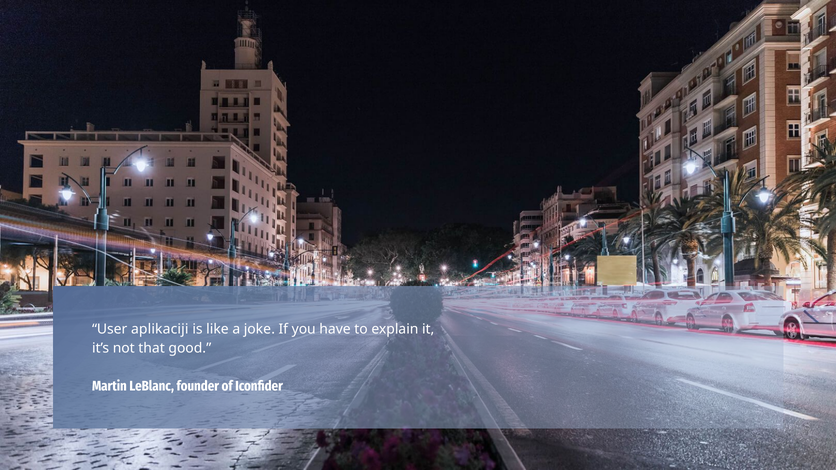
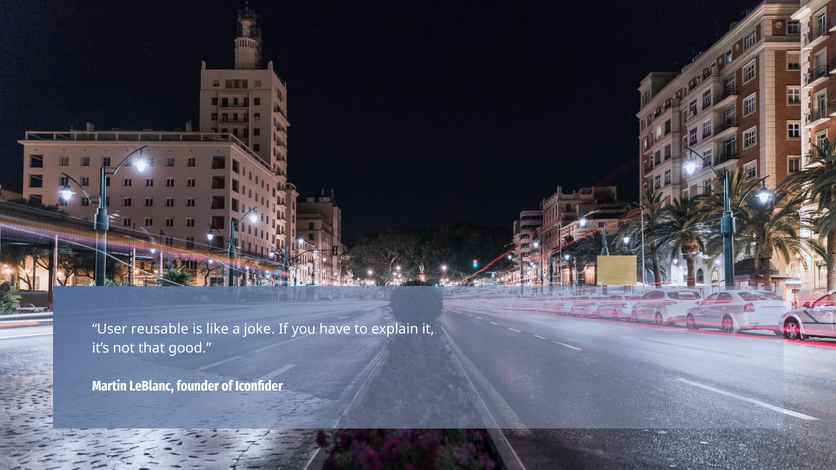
aplikaciji: aplikaciji -> reusable (160, 329)
